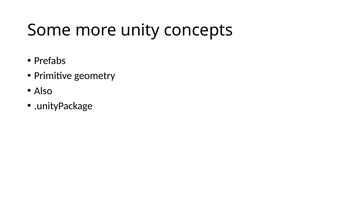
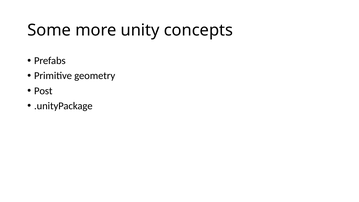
Also: Also -> Post (43, 91)
